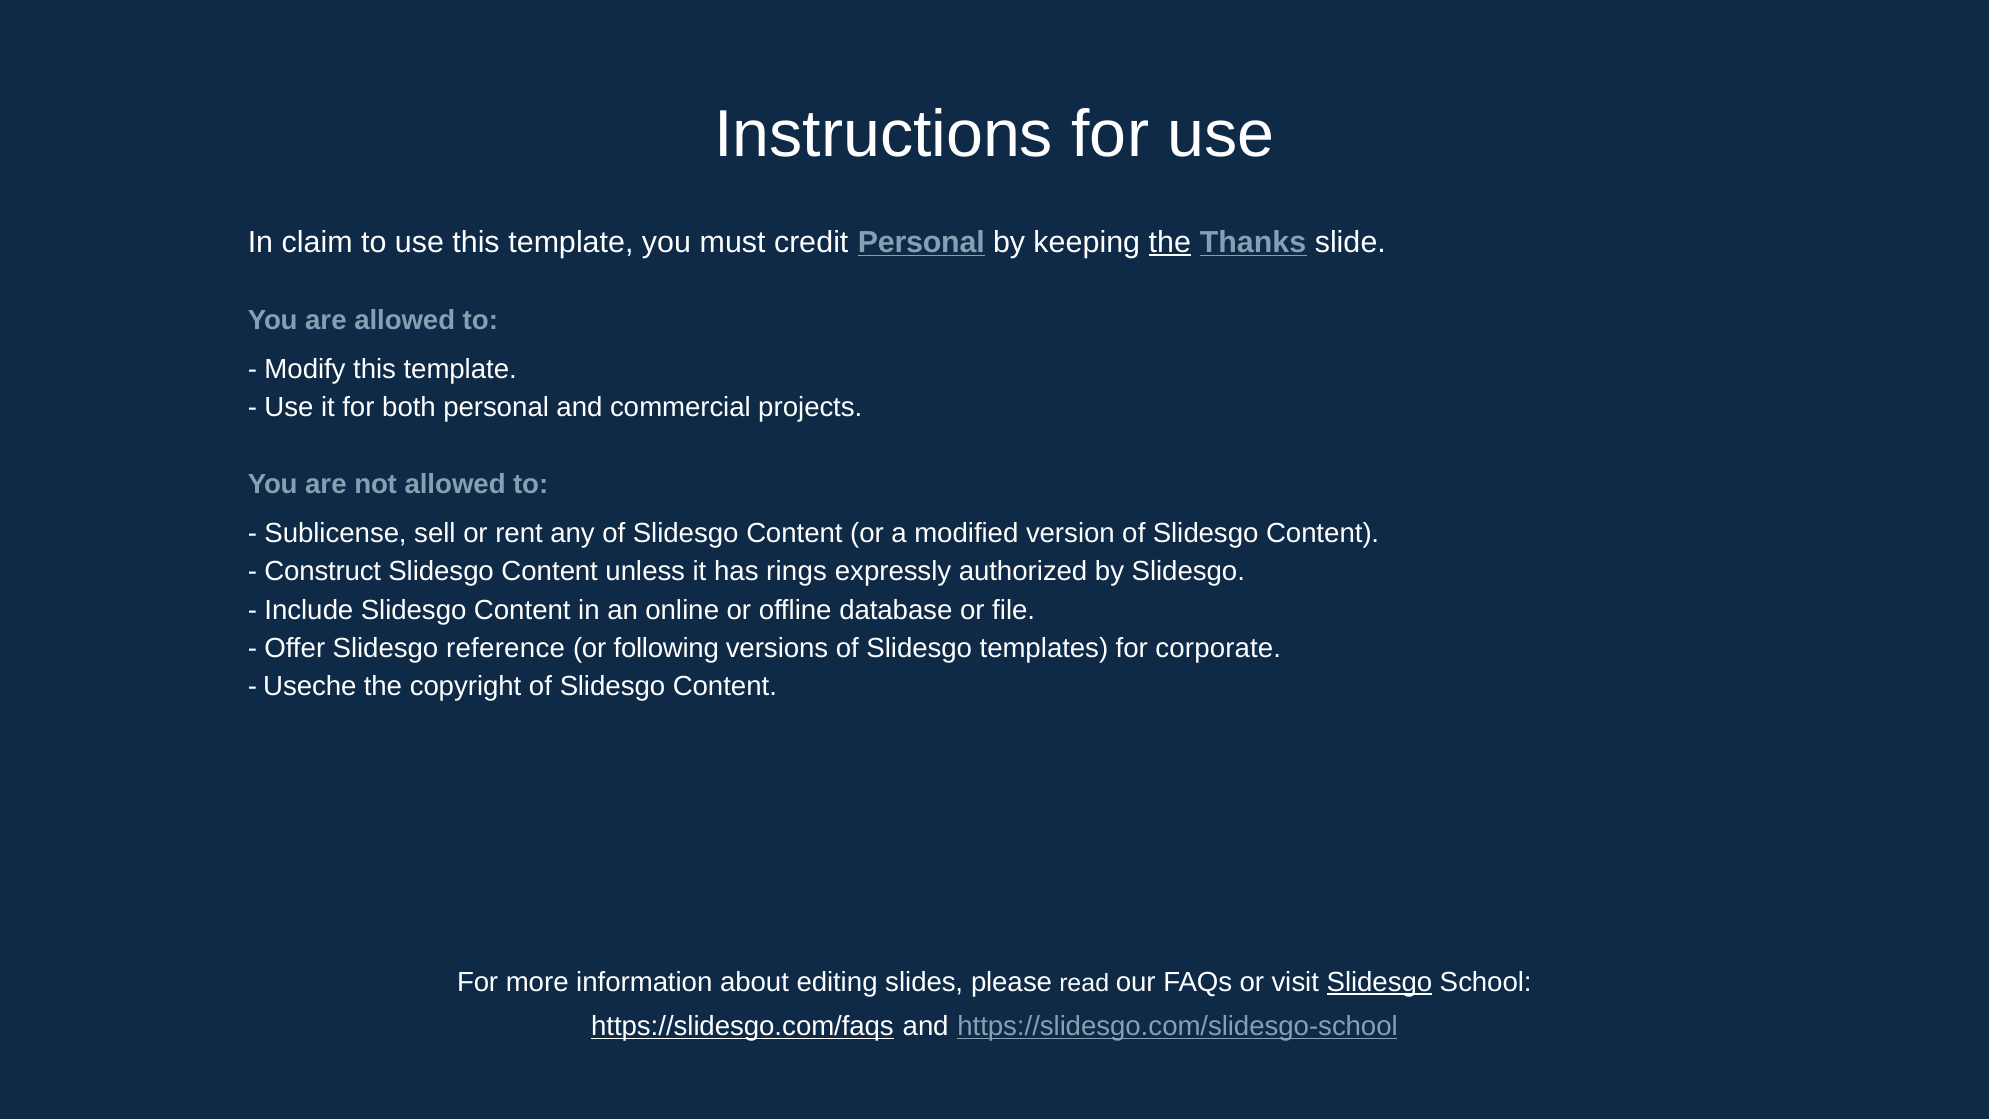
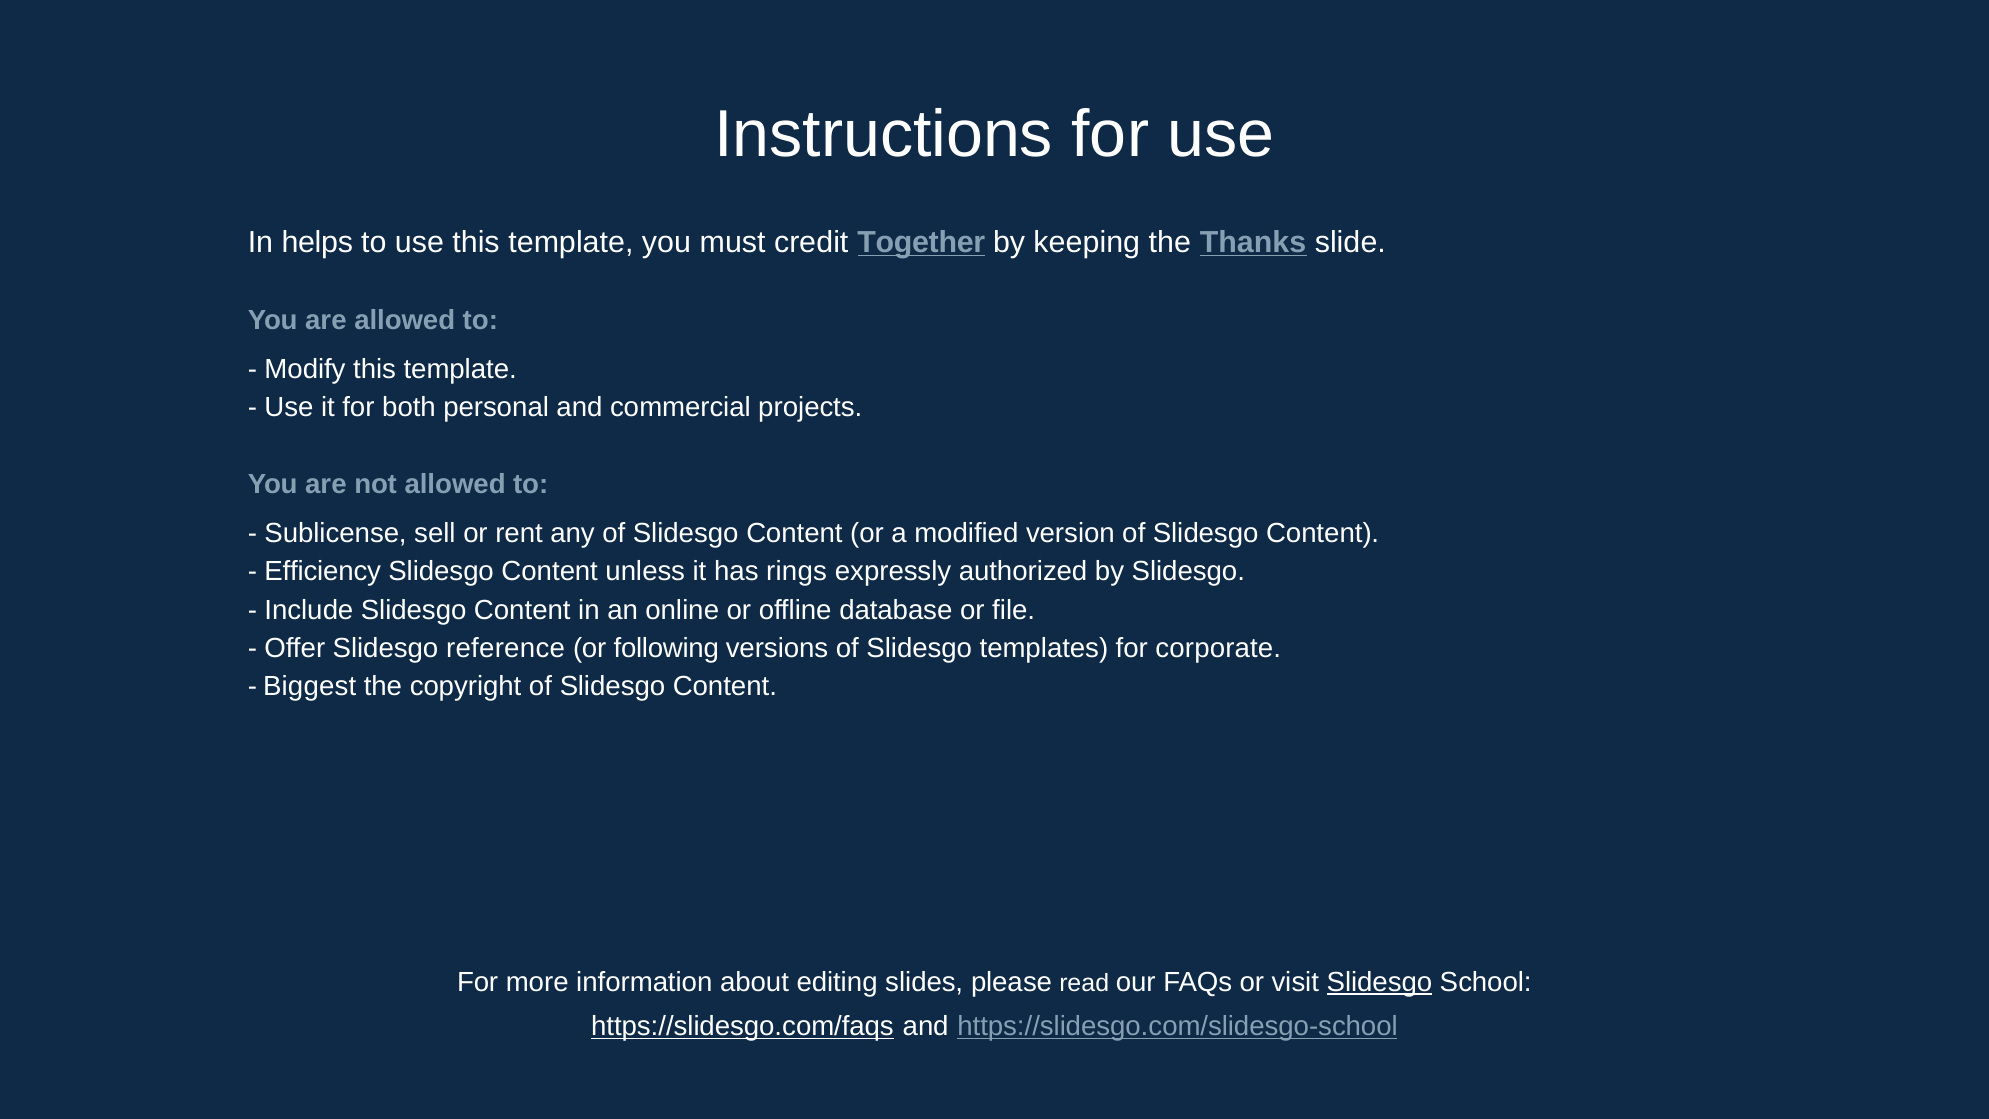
claim: claim -> helps (317, 242)
credit Personal: Personal -> Together (921, 242)
the underline: present -> none (1170, 242)
Construct: Construct -> Efficiency (323, 572)
Useche: Useche -> Biggest (310, 686)
